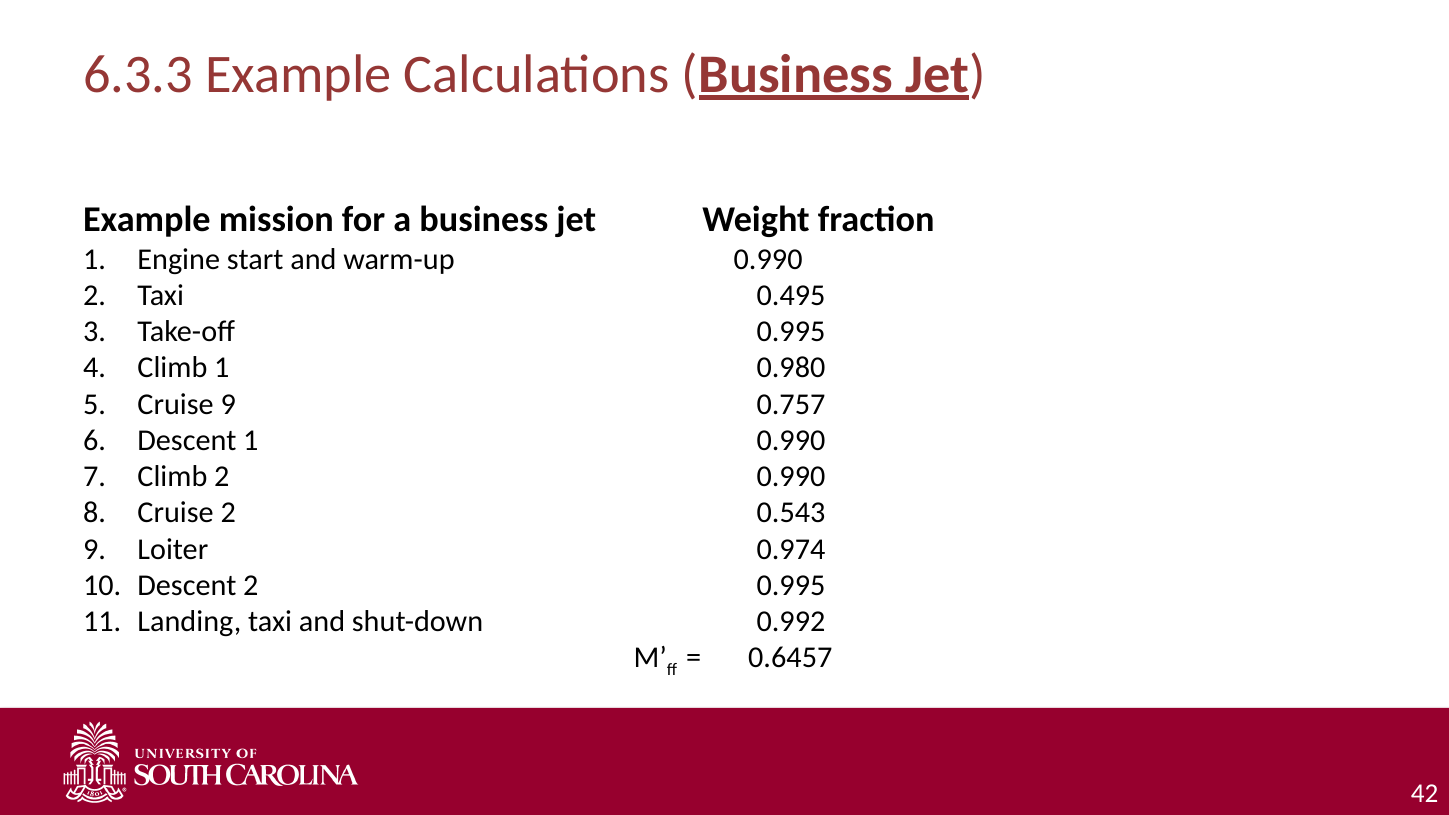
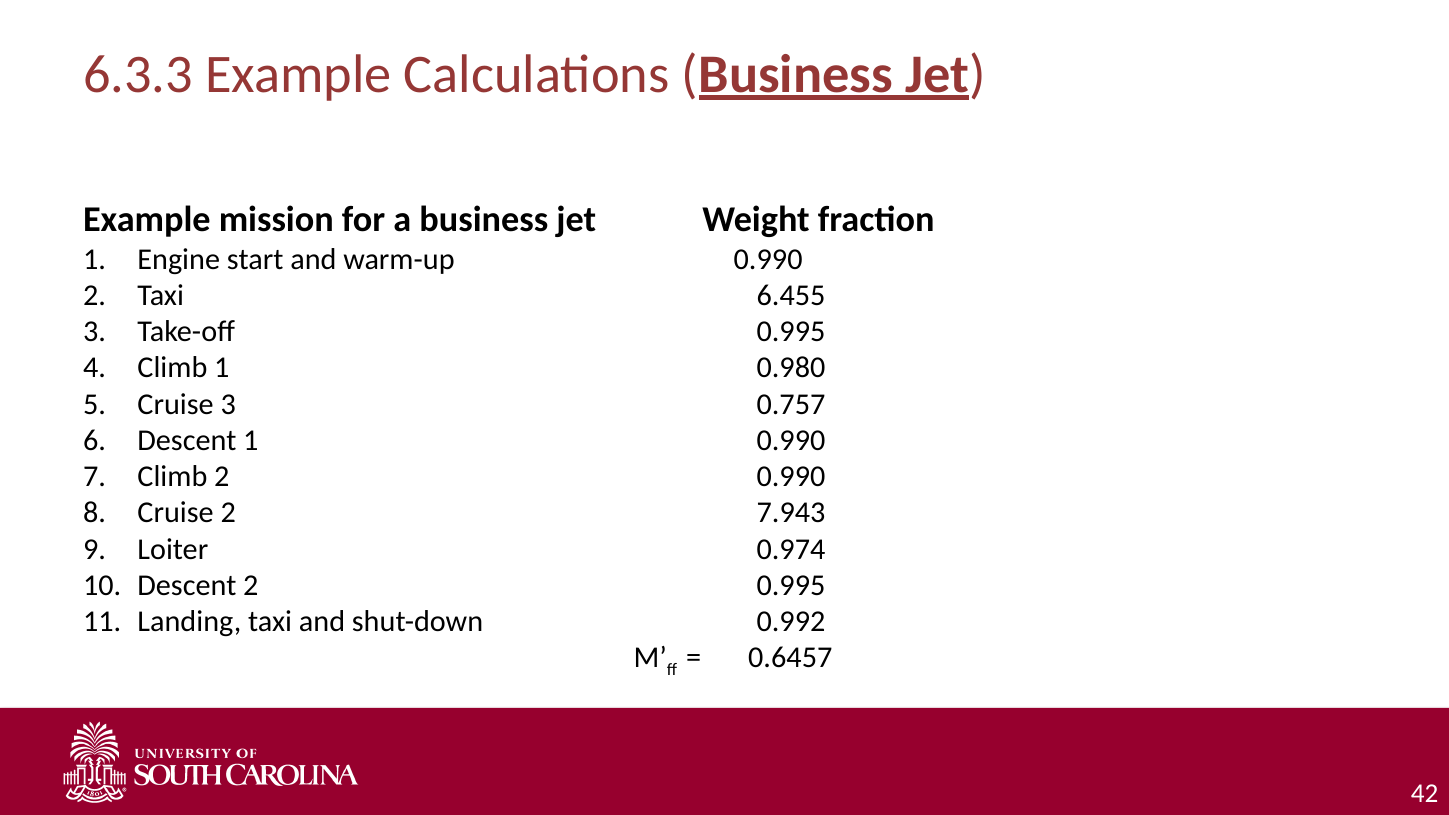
0.495: 0.495 -> 6.455 (791, 295)
Cruise 9: 9 -> 3 (228, 404)
0.543: 0.543 -> 7.943 (791, 513)
